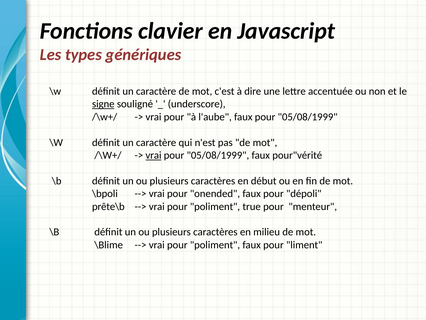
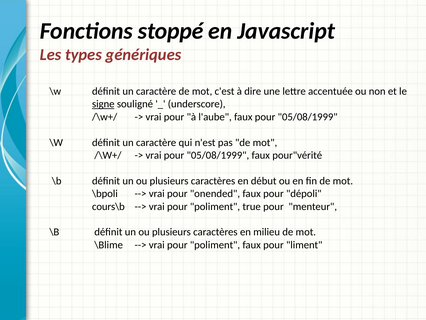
clavier: clavier -> stoppé (171, 31)
vrai underline: present -> none (154, 155)
prête\b: prête\b -> cours\b (108, 206)
